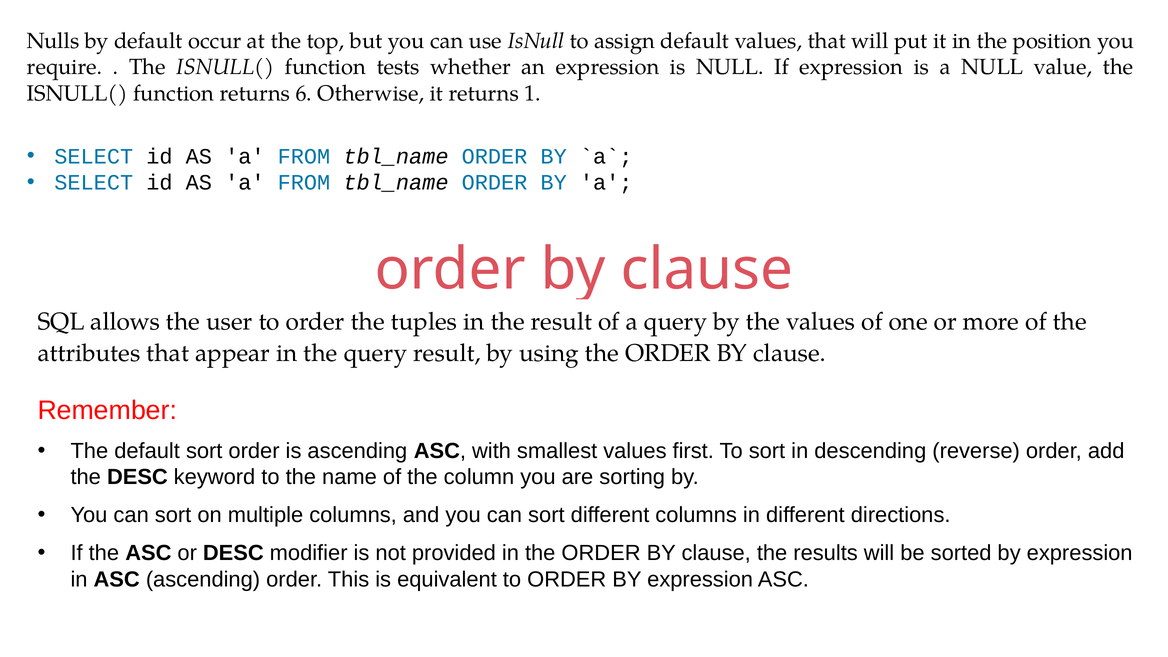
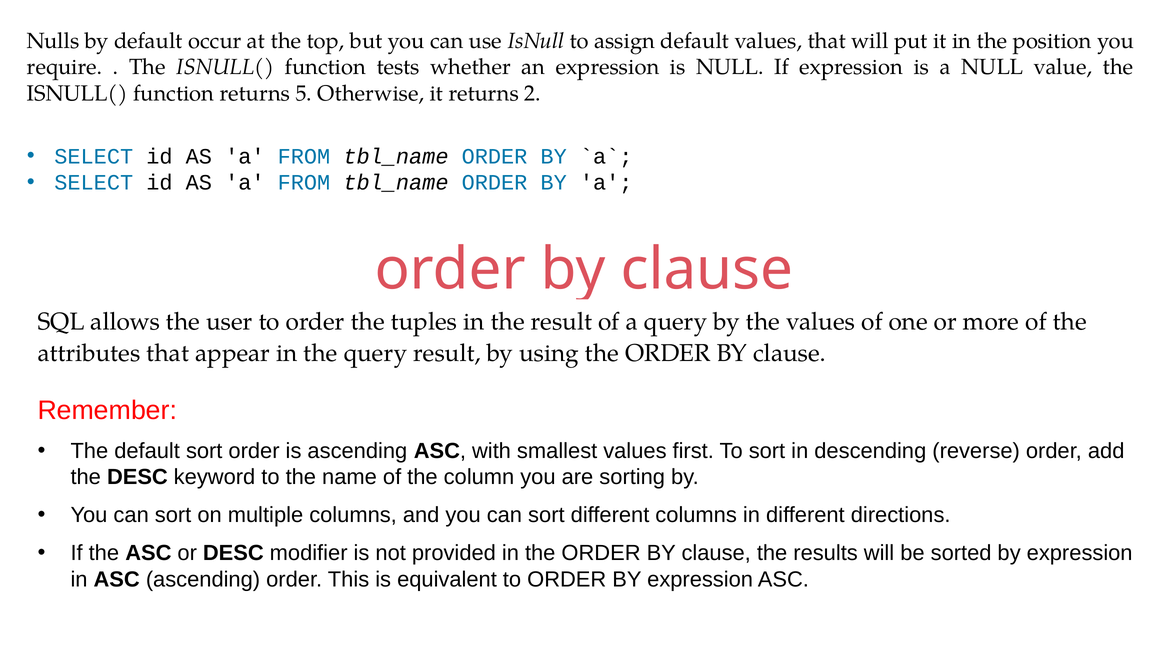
6: 6 -> 5 (304, 93)
1: 1 -> 2 (533, 93)
